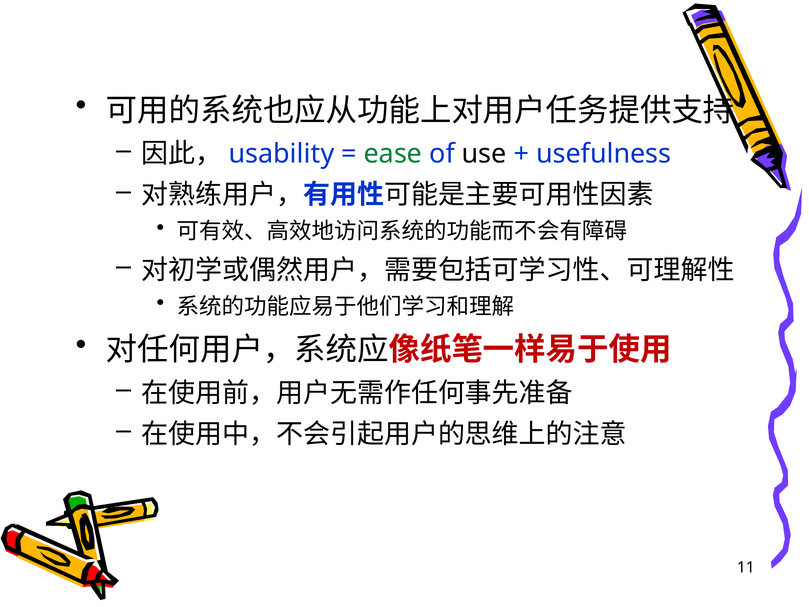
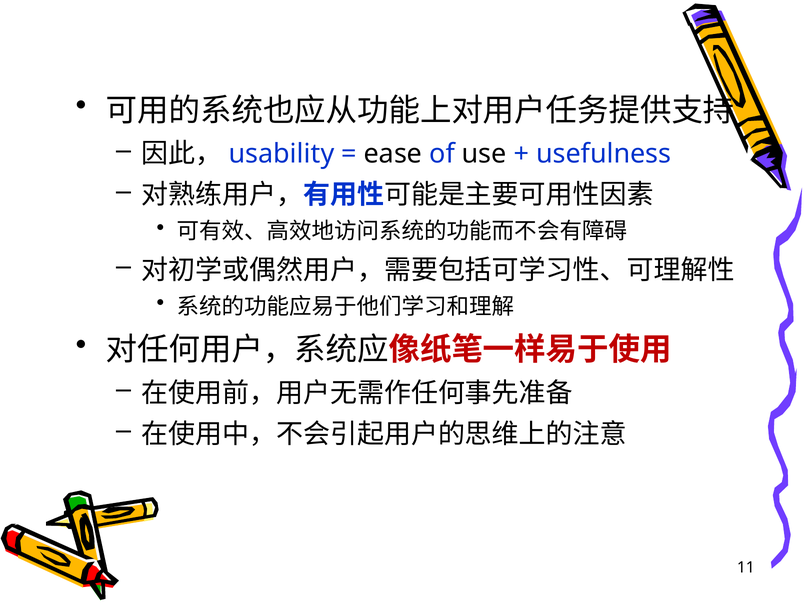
ease colour: green -> black (393, 154)
